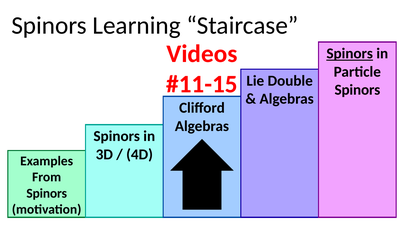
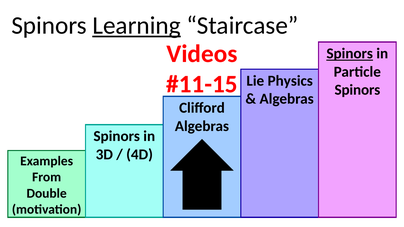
Learning underline: none -> present (137, 26)
Double: Double -> Physics (290, 81)
Spinors: Spinors -> Double (47, 194)
